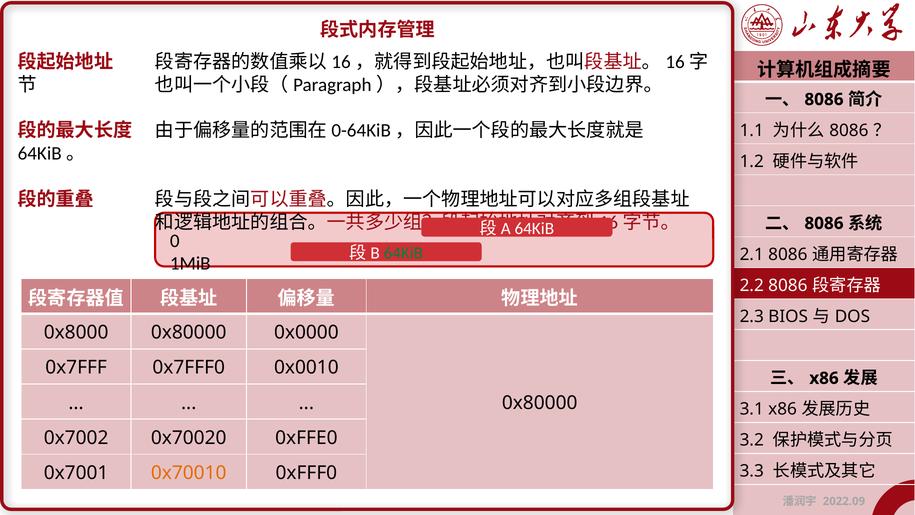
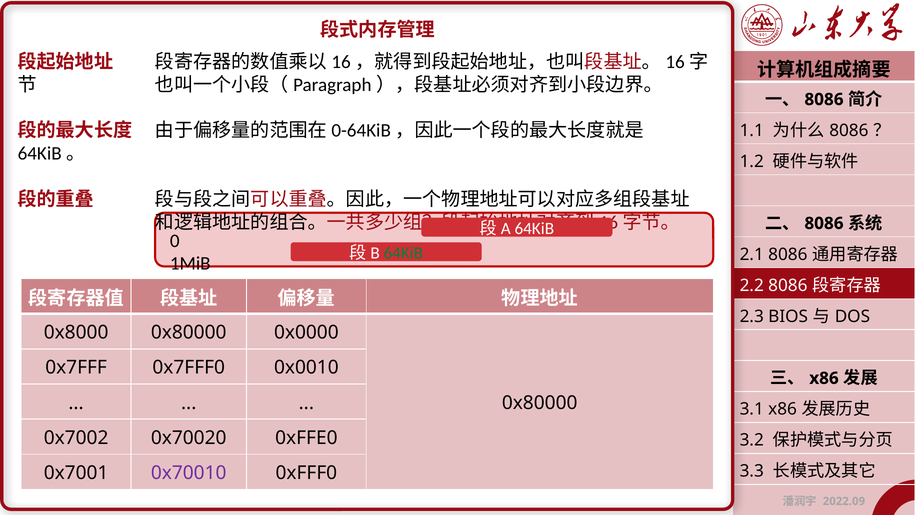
0x70010 colour: orange -> purple (189, 473)
